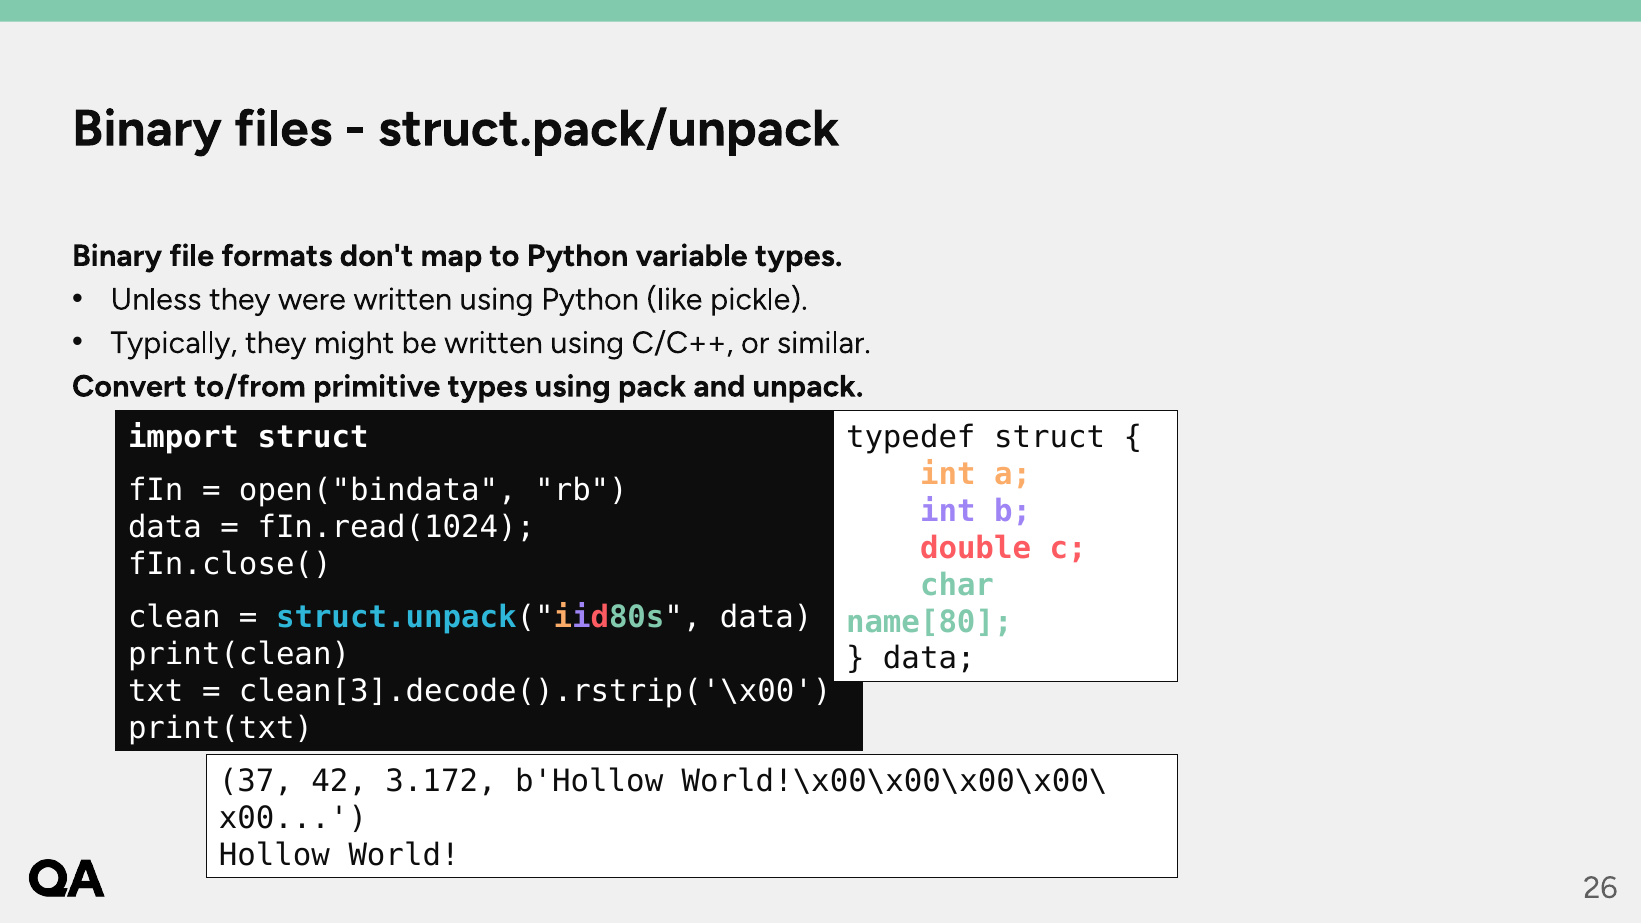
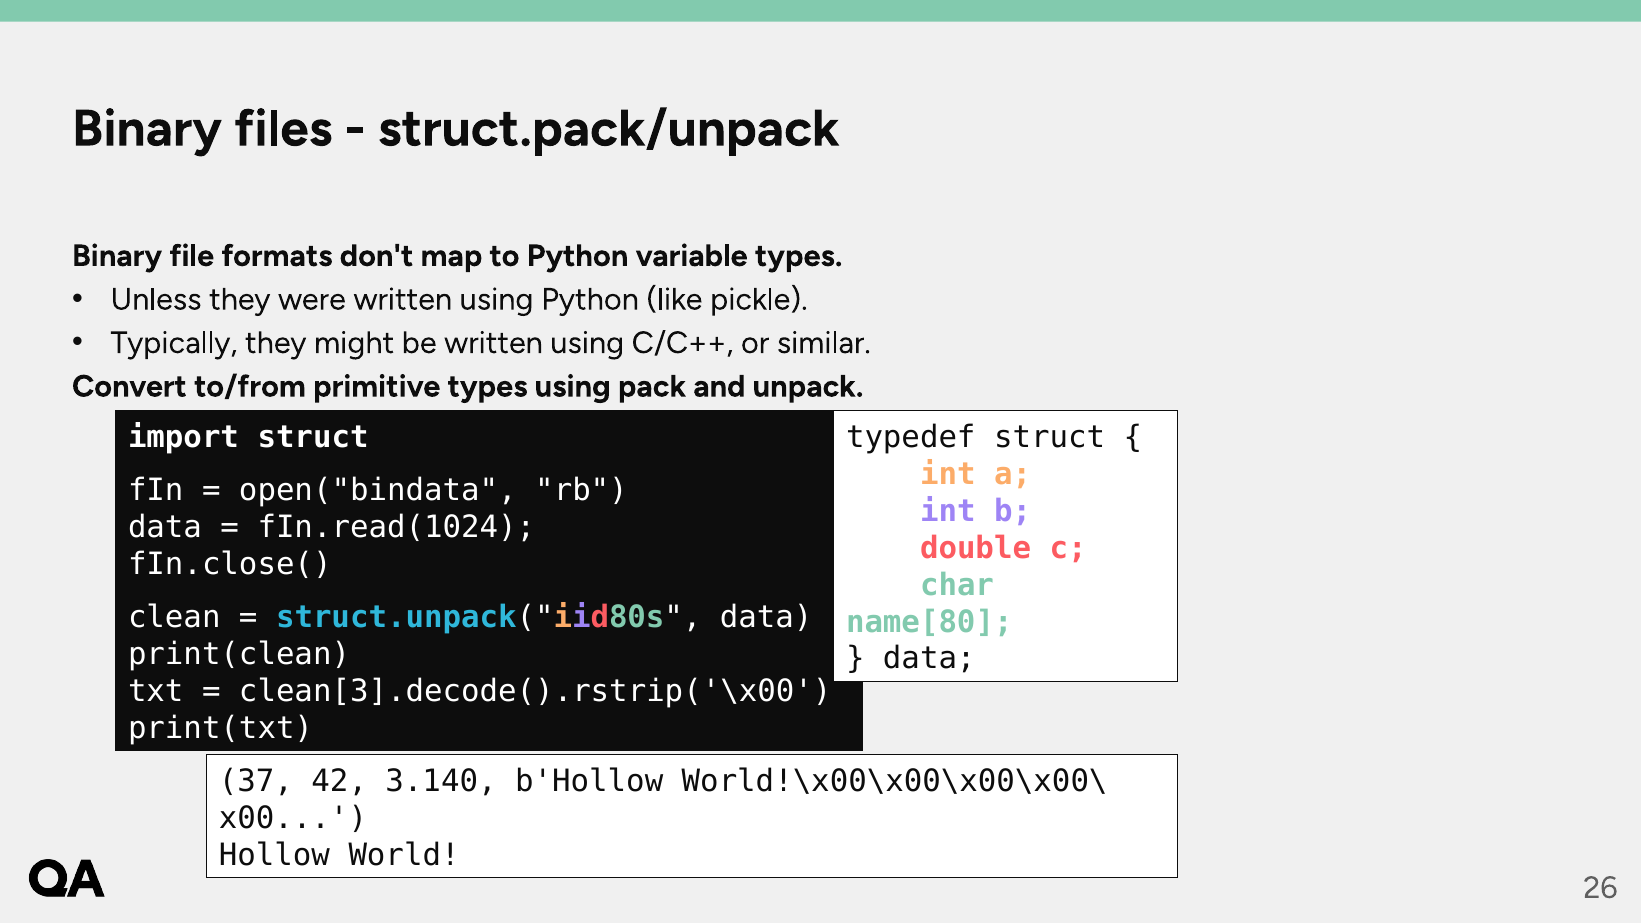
3.172: 3.172 -> 3.140 (441, 781)
